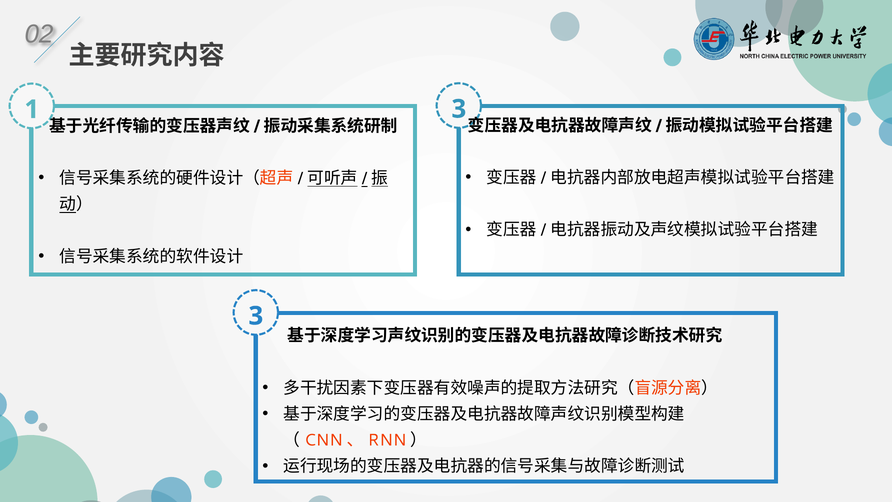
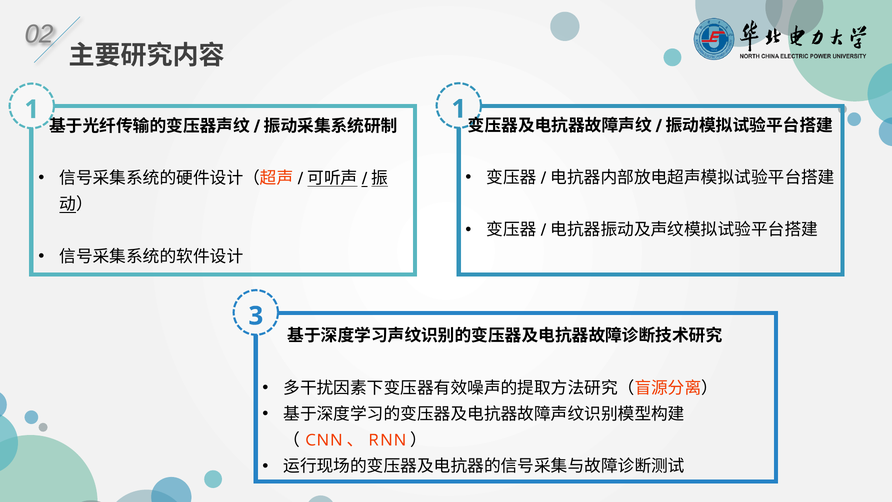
1 3: 3 -> 1 (459, 109)
